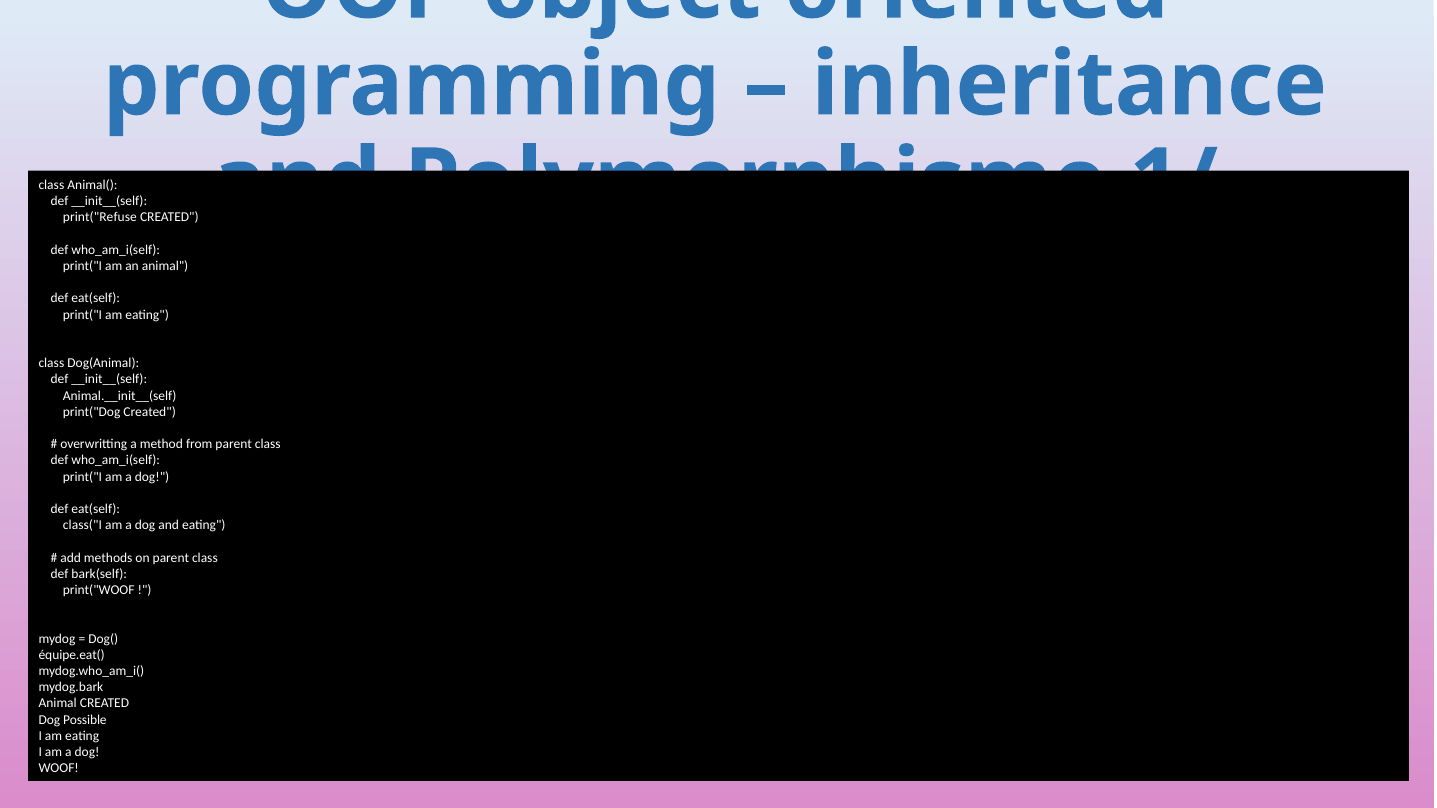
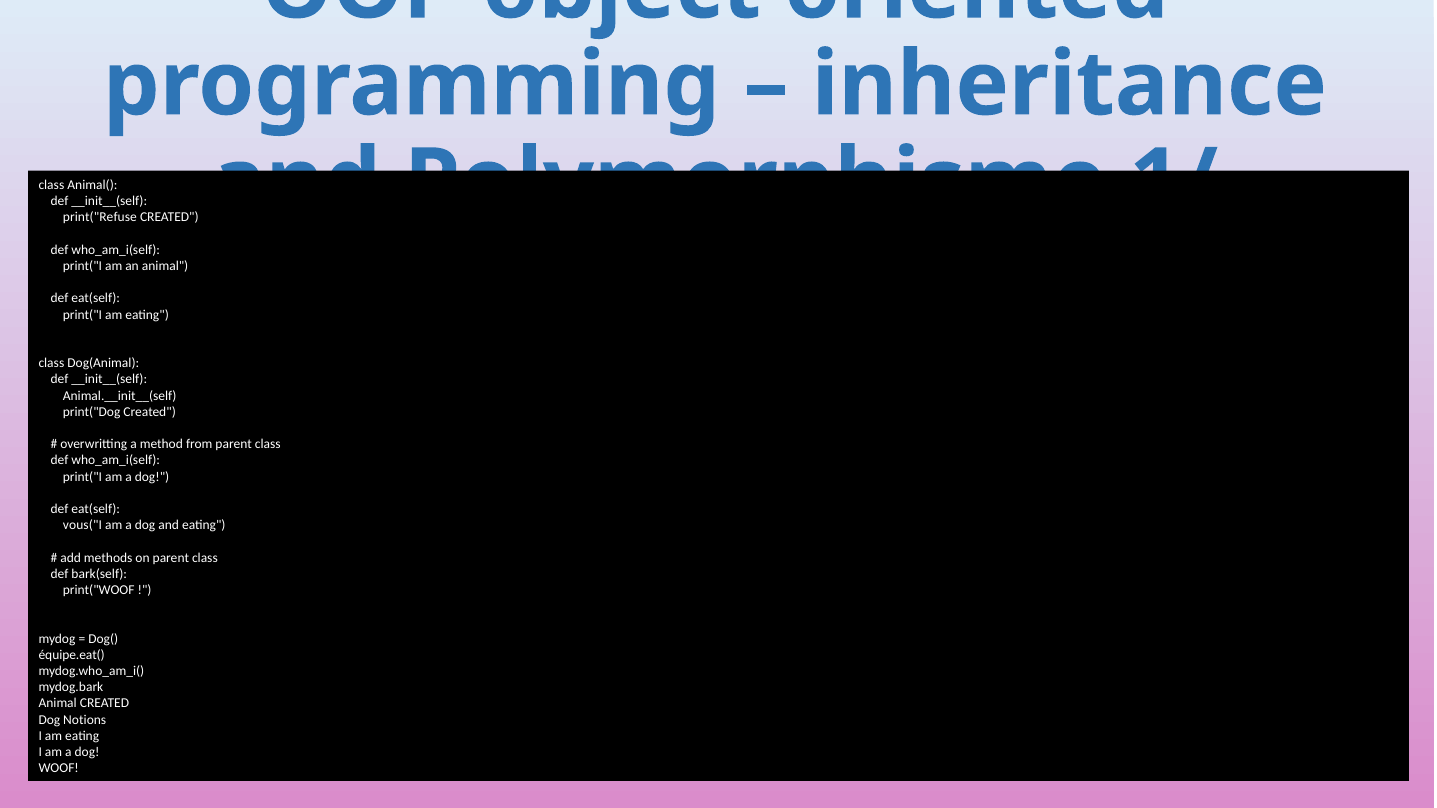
class("I: class("I -> vous("I (82, 526)
Possible: Possible -> Notions (85, 720)
